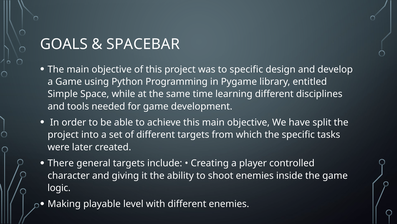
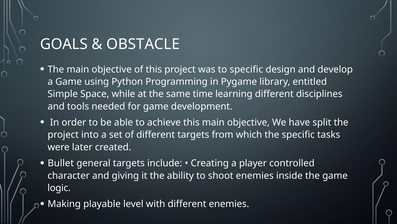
SPACEBAR: SPACEBAR -> OBSTACLE (143, 44)
There: There -> Bullet (61, 163)
